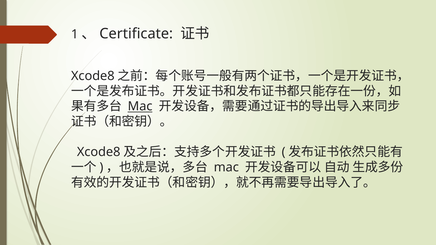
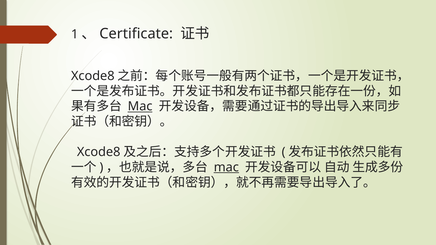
mac underline: none -> present (226, 167)
